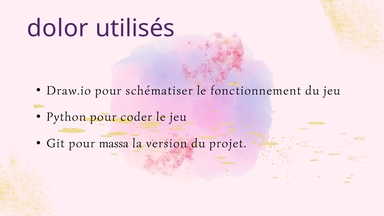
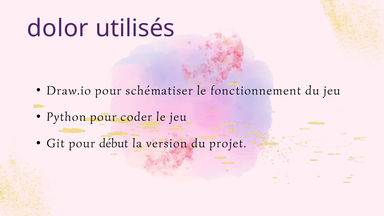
massa: massa -> début (114, 143)
